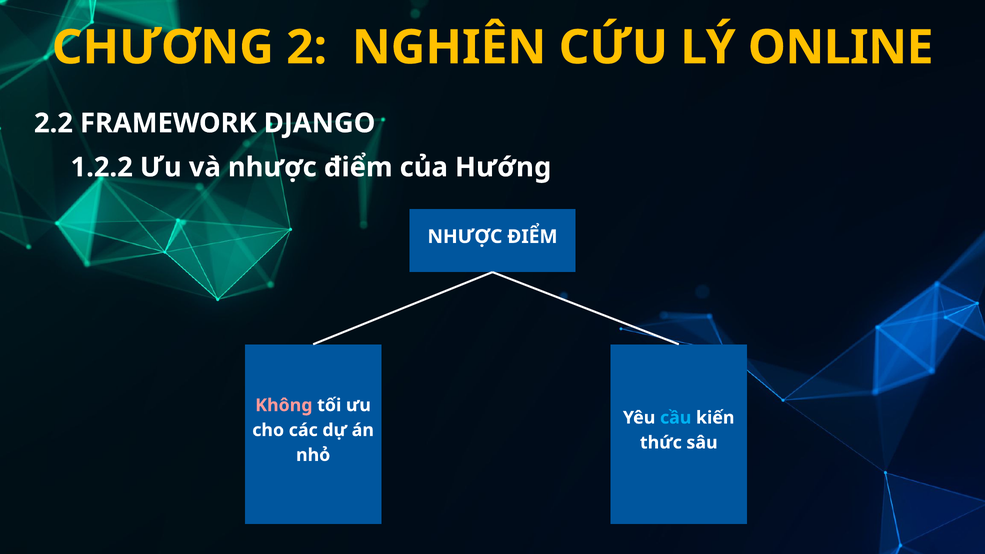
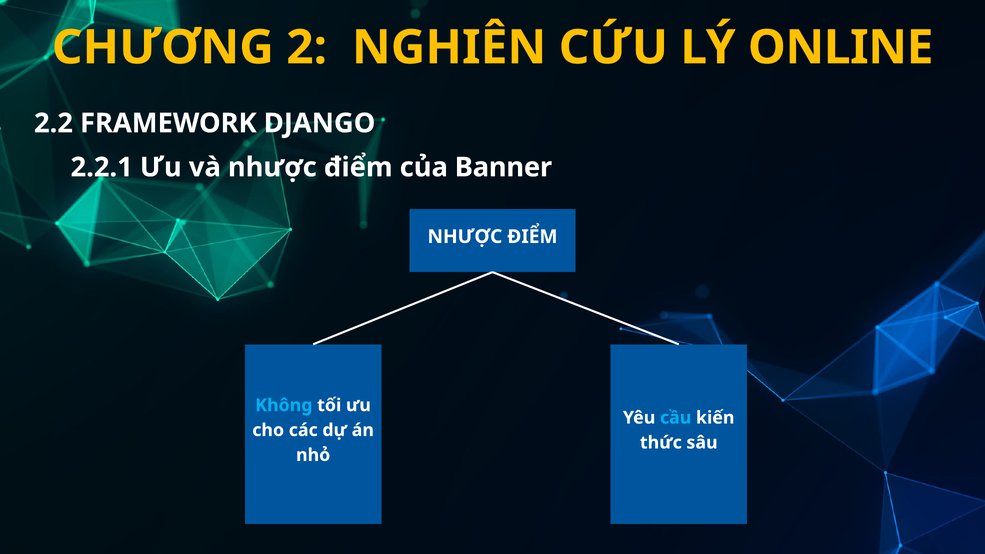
1.2.2: 1.2.2 -> 2.2.1 (102, 167)
Hướng: Hướng -> Banner (503, 167)
Không colour: pink -> light blue (284, 405)
